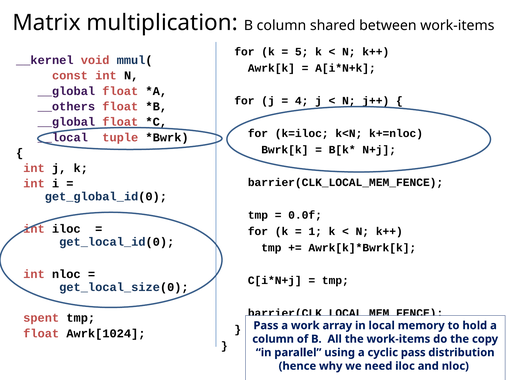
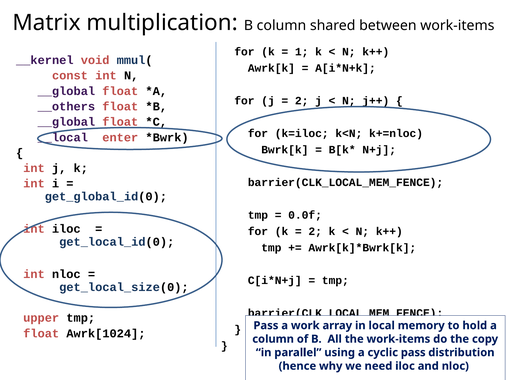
5: 5 -> 1 (302, 52)
4: 4 -> 2 (302, 101)
tuple: tuple -> enter (120, 137)
1: 1 -> 2 (315, 232)
spent: spent -> upper (41, 318)
